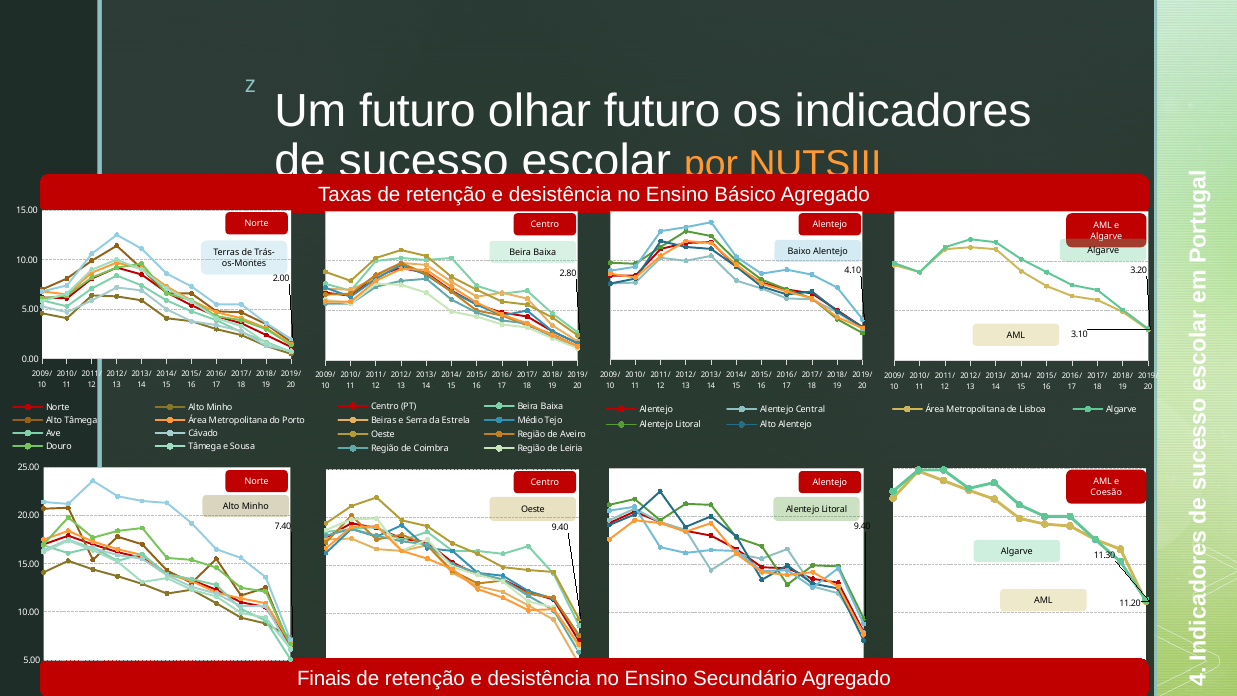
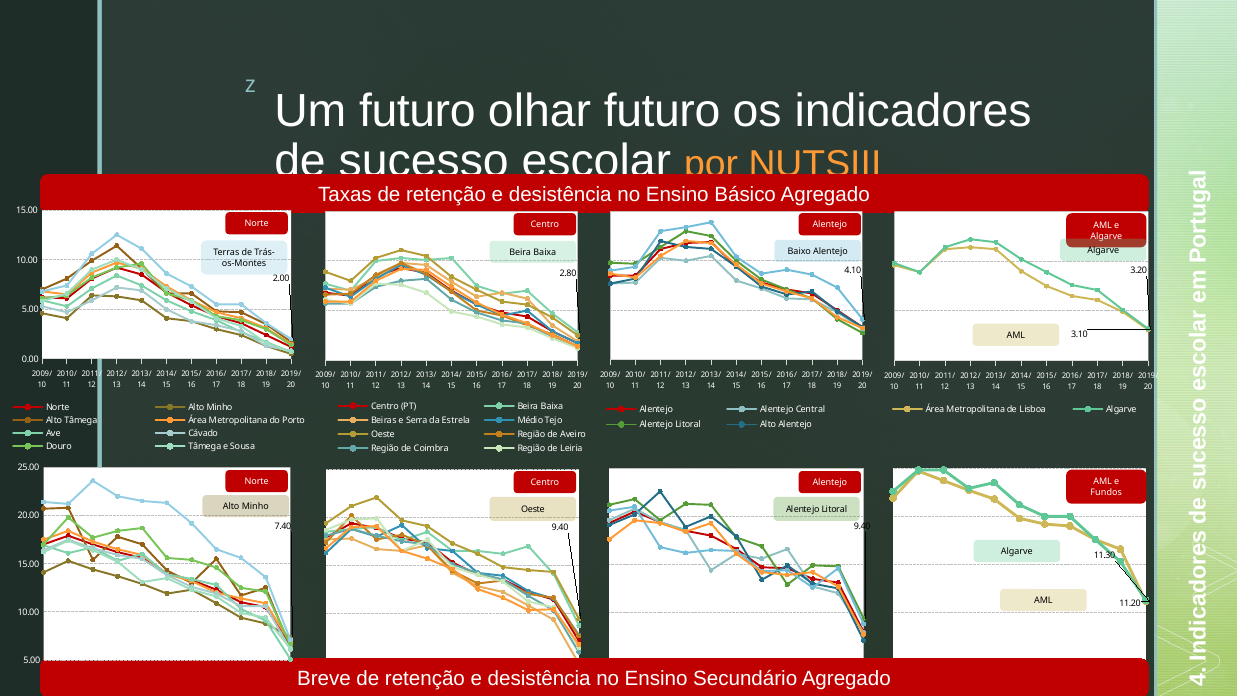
Coesão: Coesão -> Fundos (1106, 493)
Finais: Finais -> Breve (324, 679)
